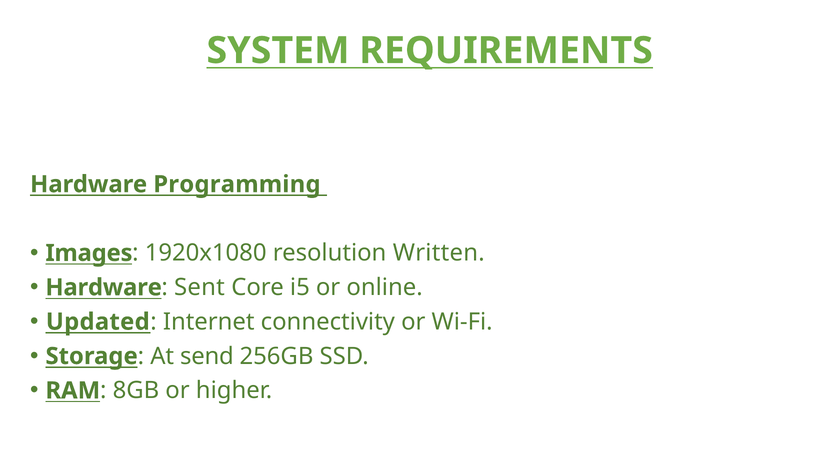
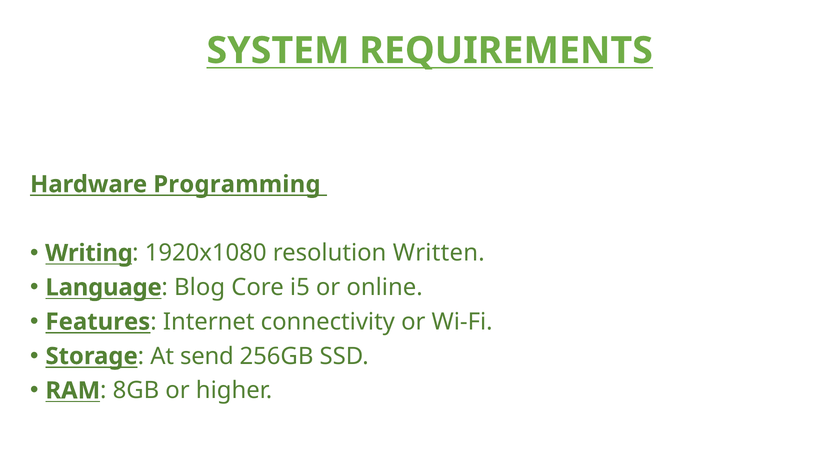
Images: Images -> Writing (89, 253)
Hardware: Hardware -> Language (104, 288)
Sent: Sent -> Blog (200, 288)
Updated: Updated -> Features (98, 322)
